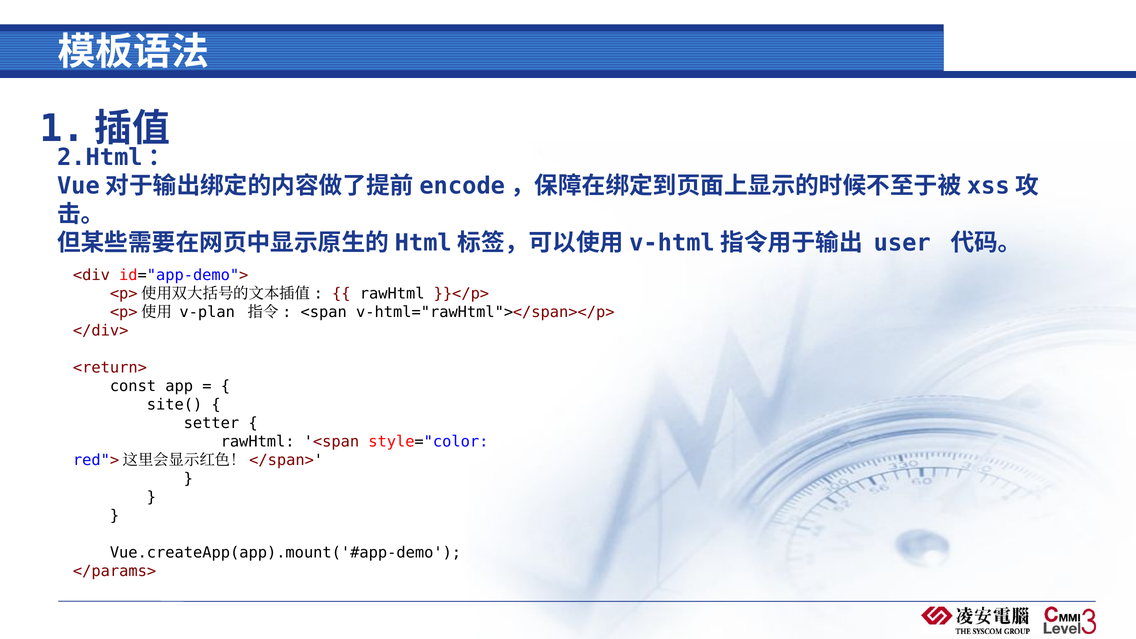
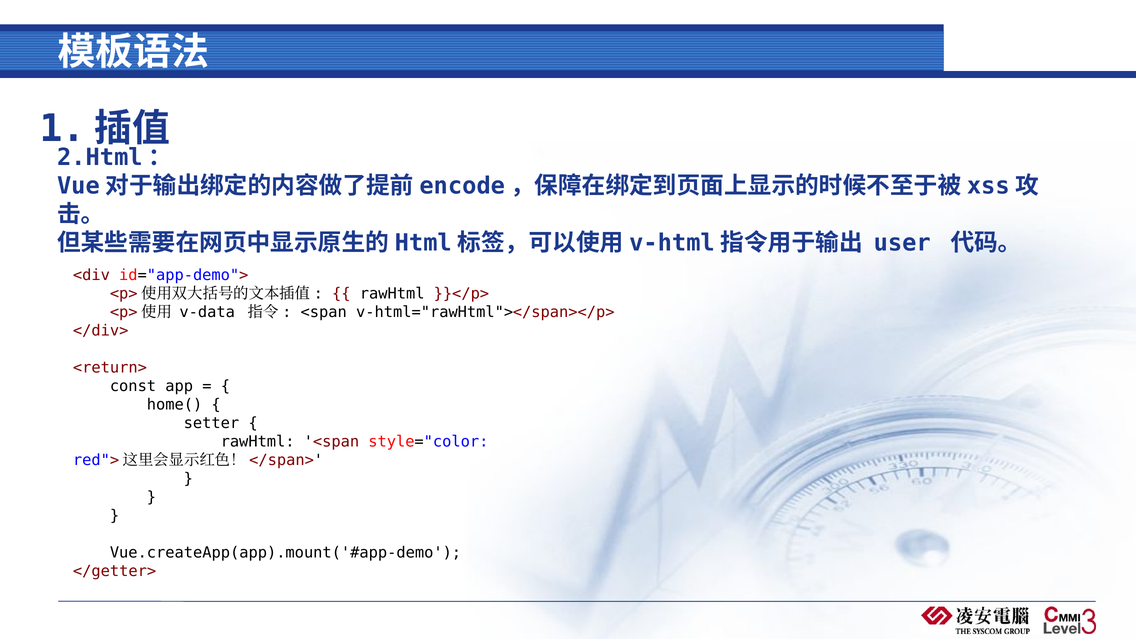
v-plan: v-plan -> v-data (207, 312)
site(: site( -> home( (175, 405)
</params>: </params> -> </getter> (115, 571)
